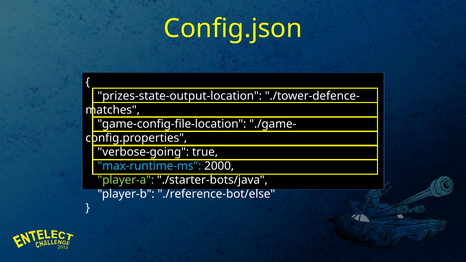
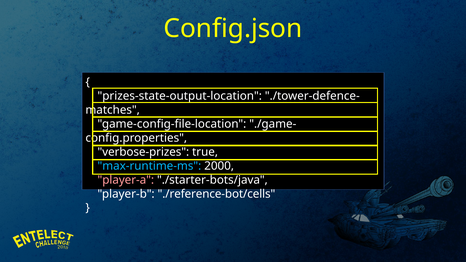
verbose-going: verbose-going -> verbose-prizes (143, 152)
player-a colour: light green -> pink (126, 180)
./reference-bot/else: ./reference-bot/else -> ./reference-bot/cells (216, 194)
